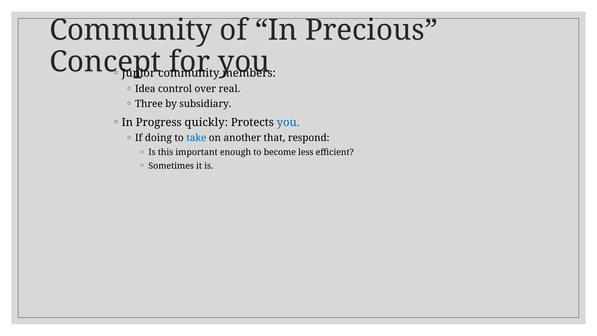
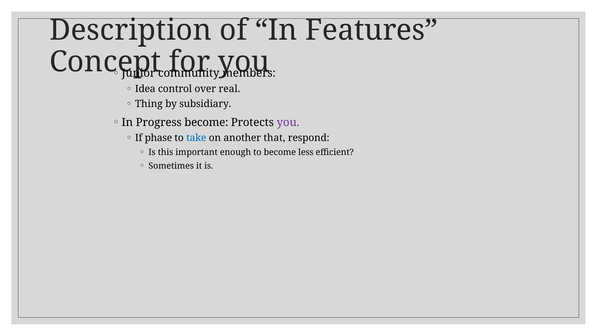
Community: Community -> Description (131, 30)
Precious: Precious -> Features (372, 30)
Three: Three -> Thing (149, 104)
Progress quickly: quickly -> become (206, 122)
you colour: blue -> purple (288, 122)
doing: doing -> phase (158, 138)
